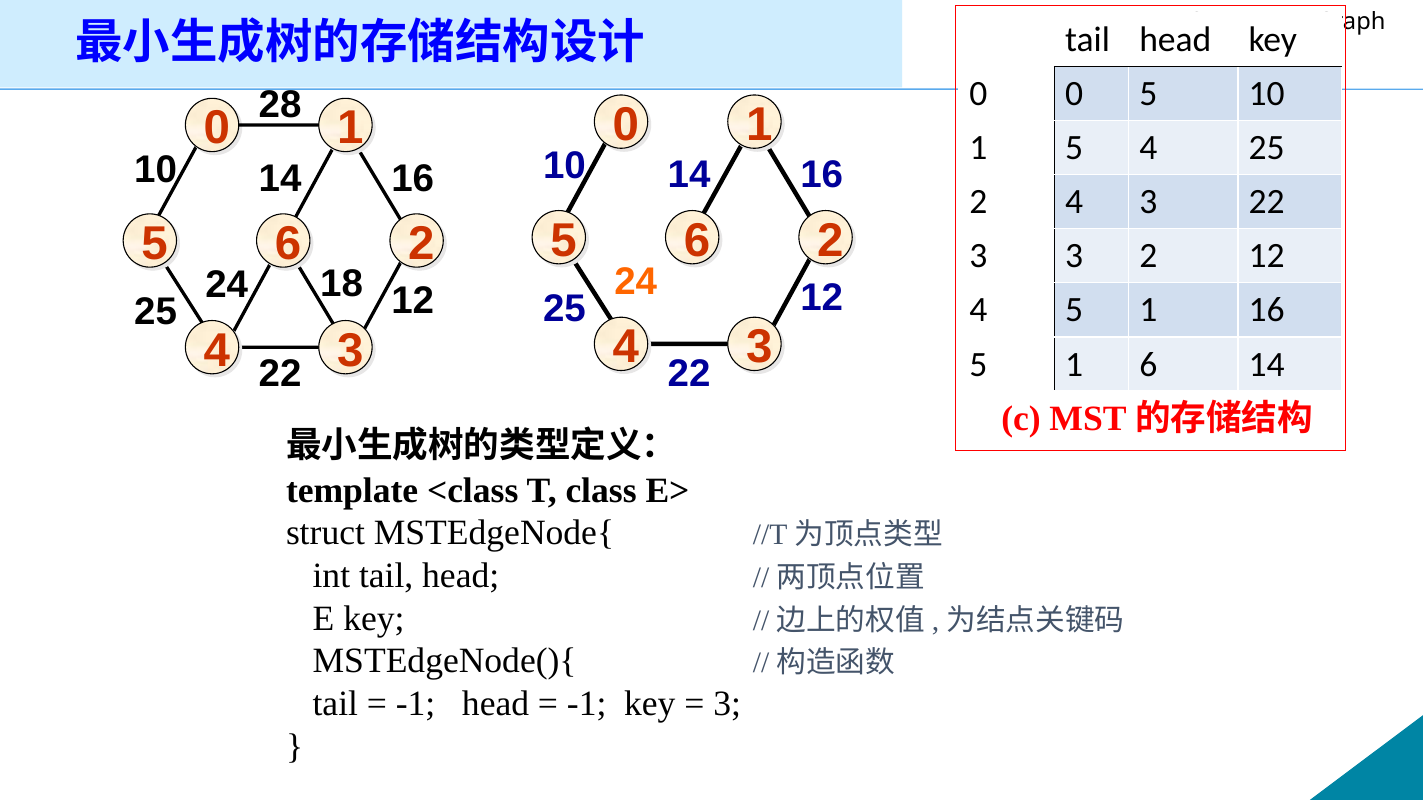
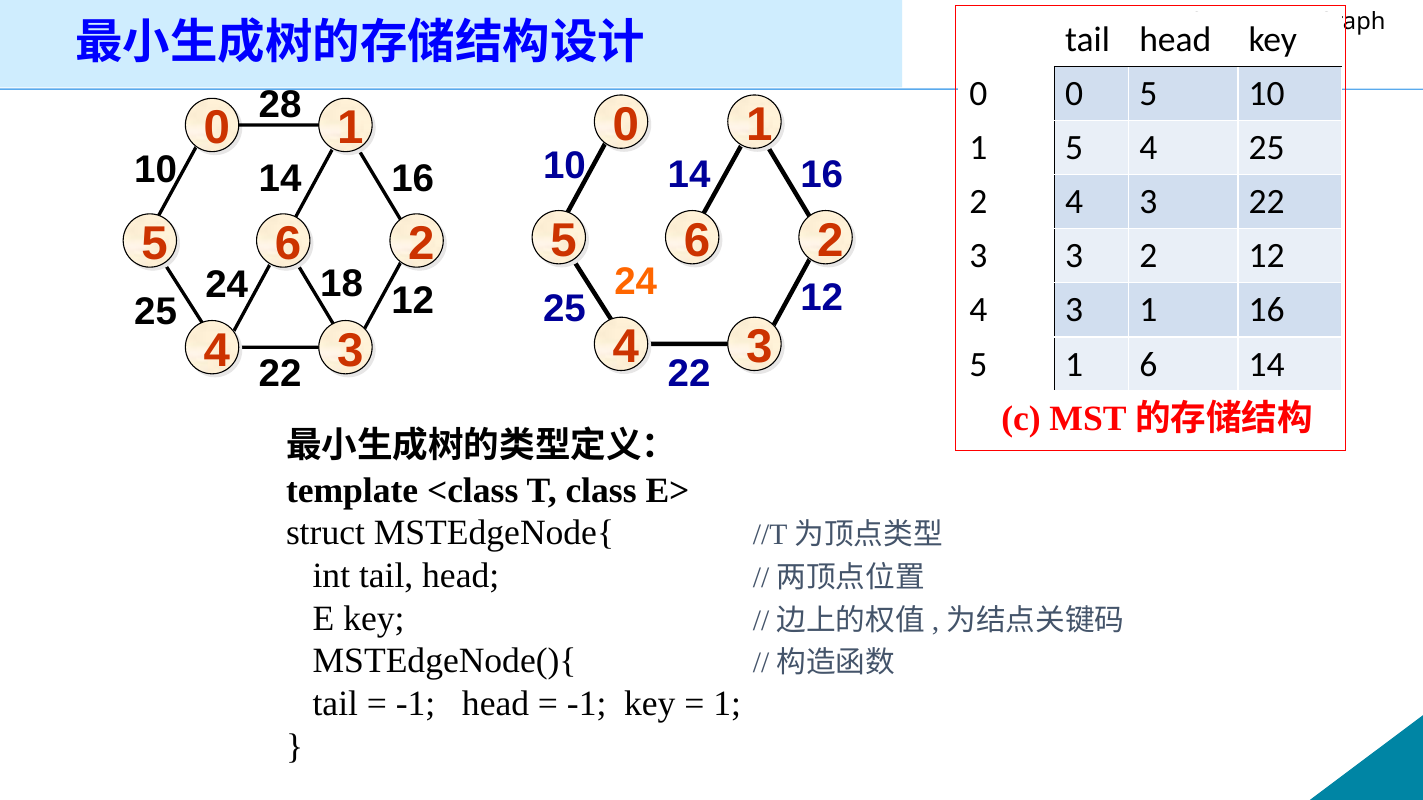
5: 5 -> 3 (1074, 310)
3: 3 -> 1 (727, 704)
